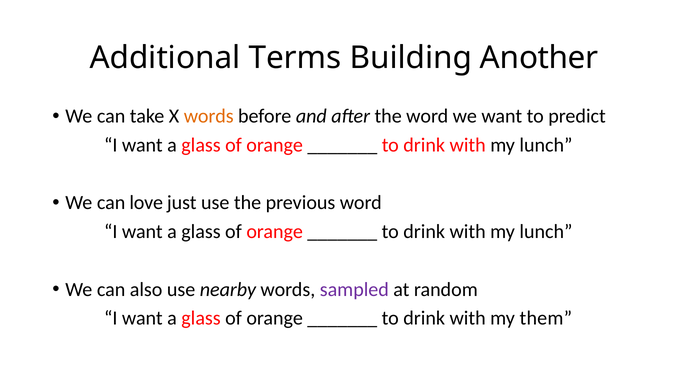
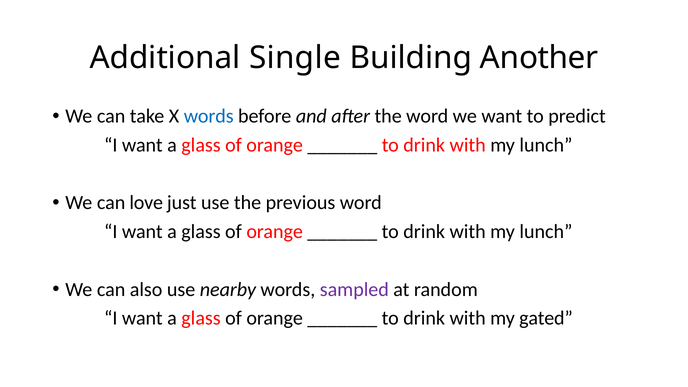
Terms: Terms -> Single (295, 58)
words colour: orange -> blue (209, 116)
them: them -> gated (546, 318)
